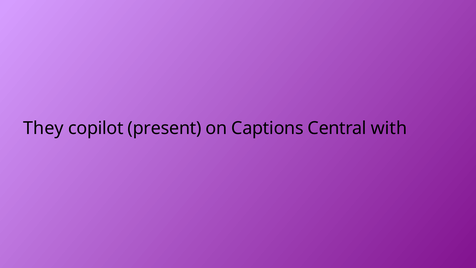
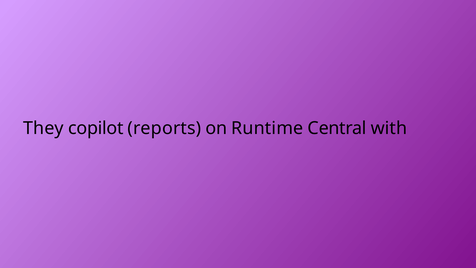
present: present -> reports (164, 128)
Captions: Captions -> Runtime (267, 128)
